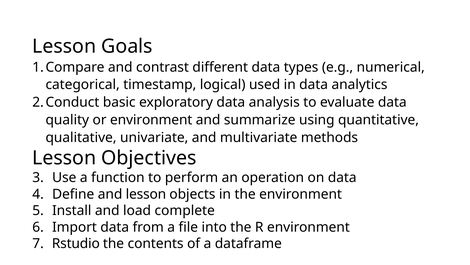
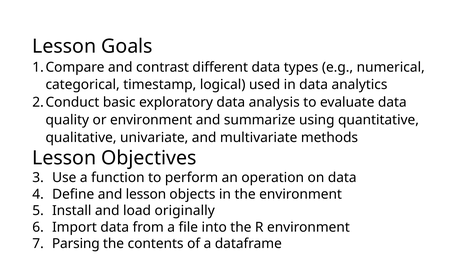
complete: complete -> originally (185, 210)
Rstudio: Rstudio -> Parsing (76, 243)
